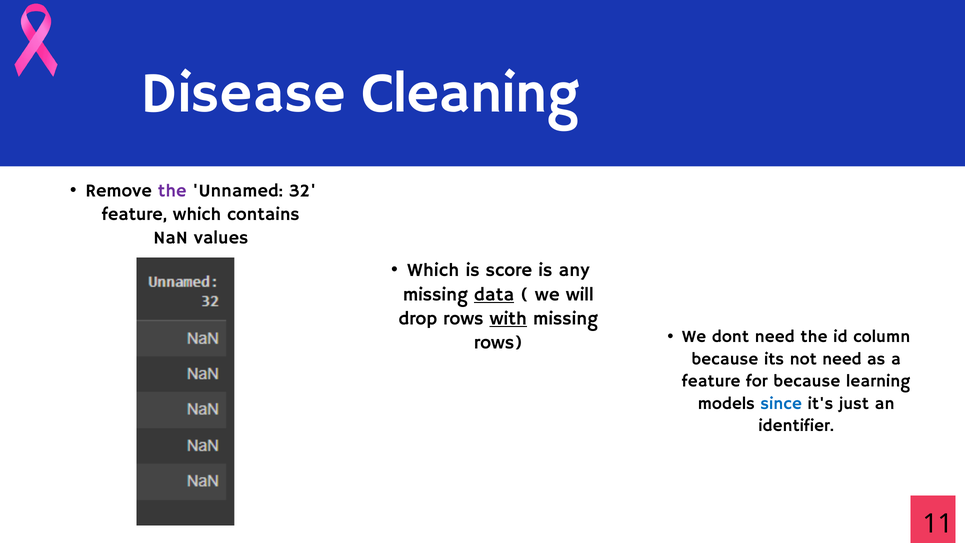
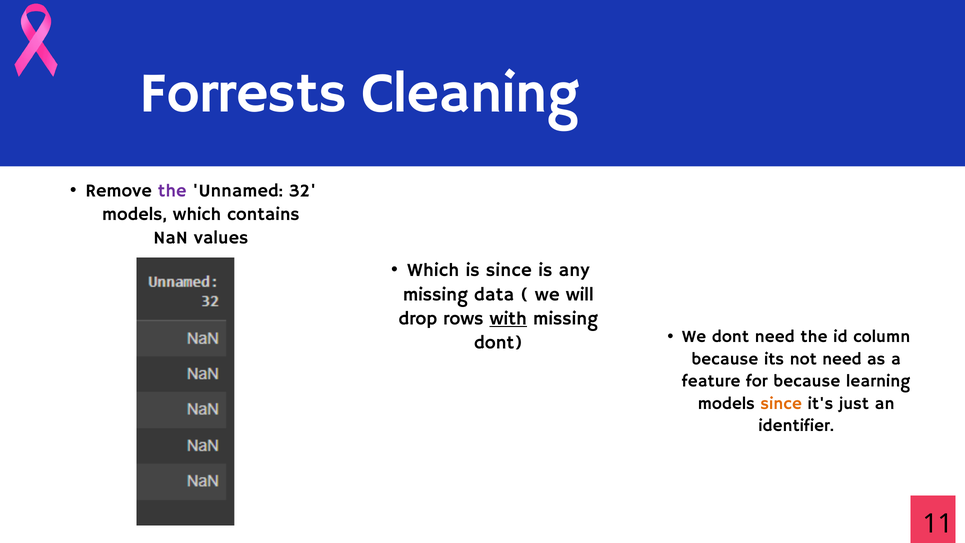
Disease: Disease -> Forrests (243, 93)
feature: feature -> models (134, 214)
is score: score -> since (509, 270)
data underline: present -> none (494, 294)
rows: rows -> dont (498, 343)
since colour: blue -> orange (781, 403)
